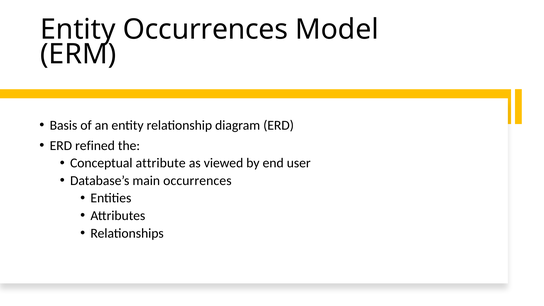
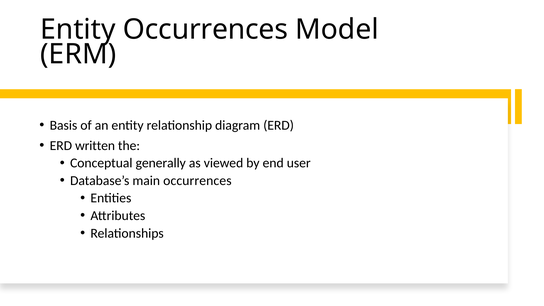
refined: refined -> written (95, 146)
attribute: attribute -> generally (161, 163)
